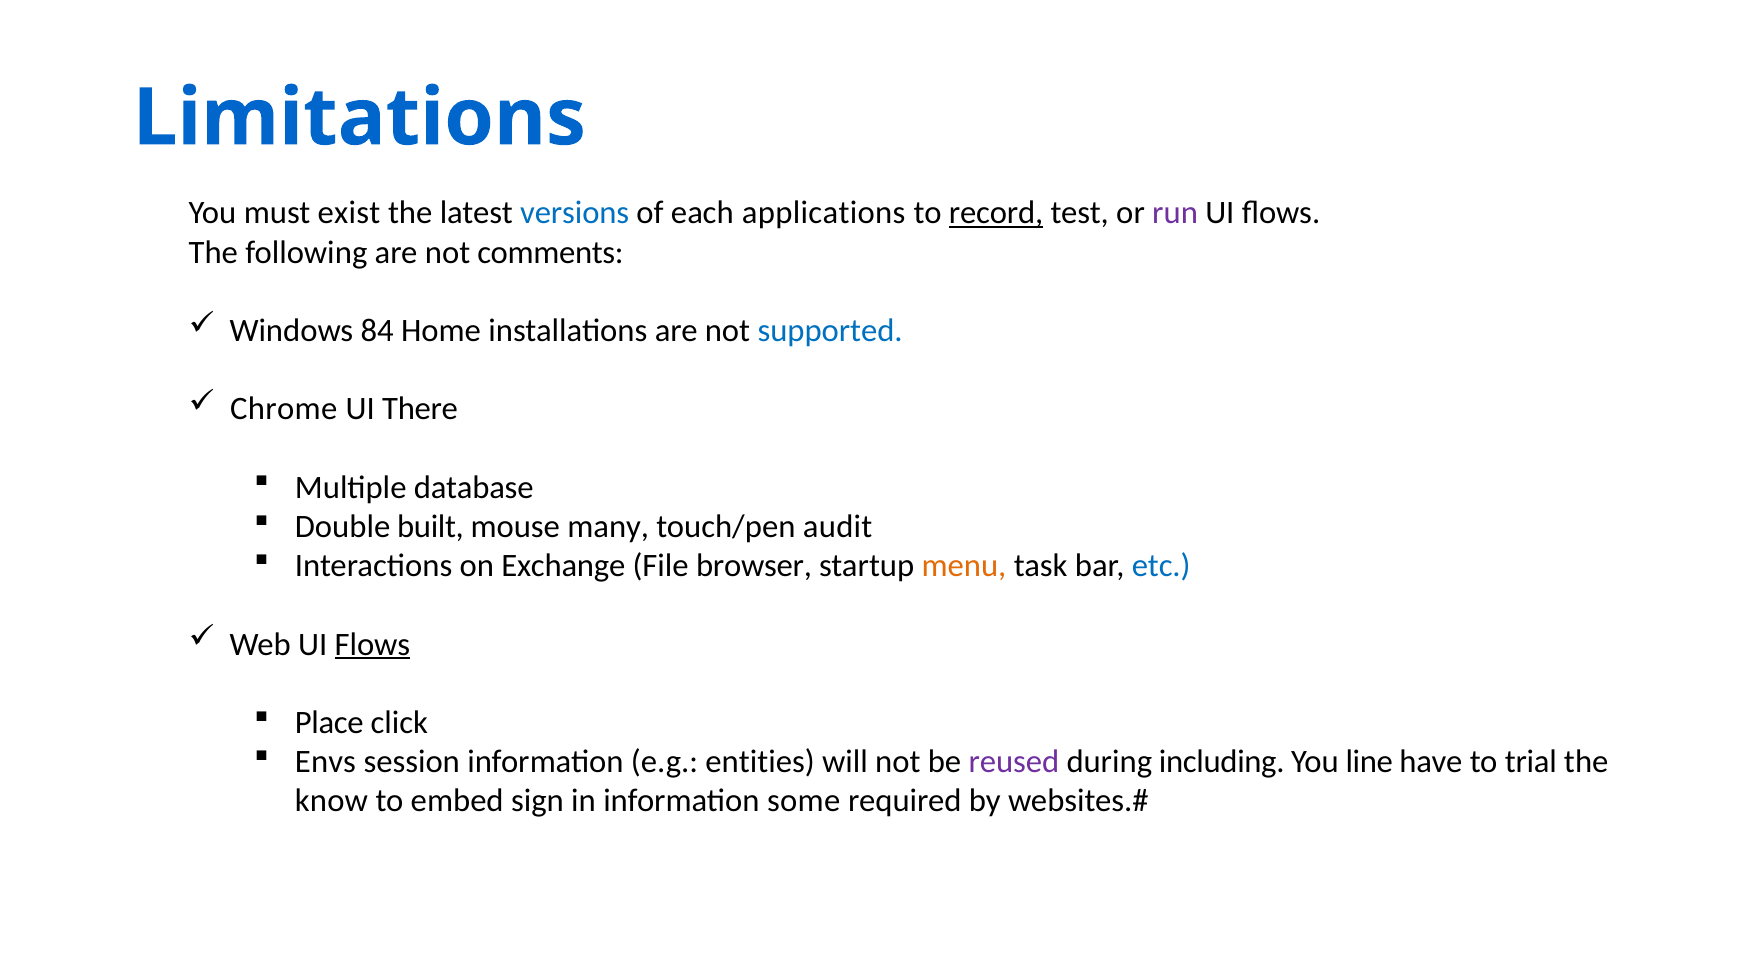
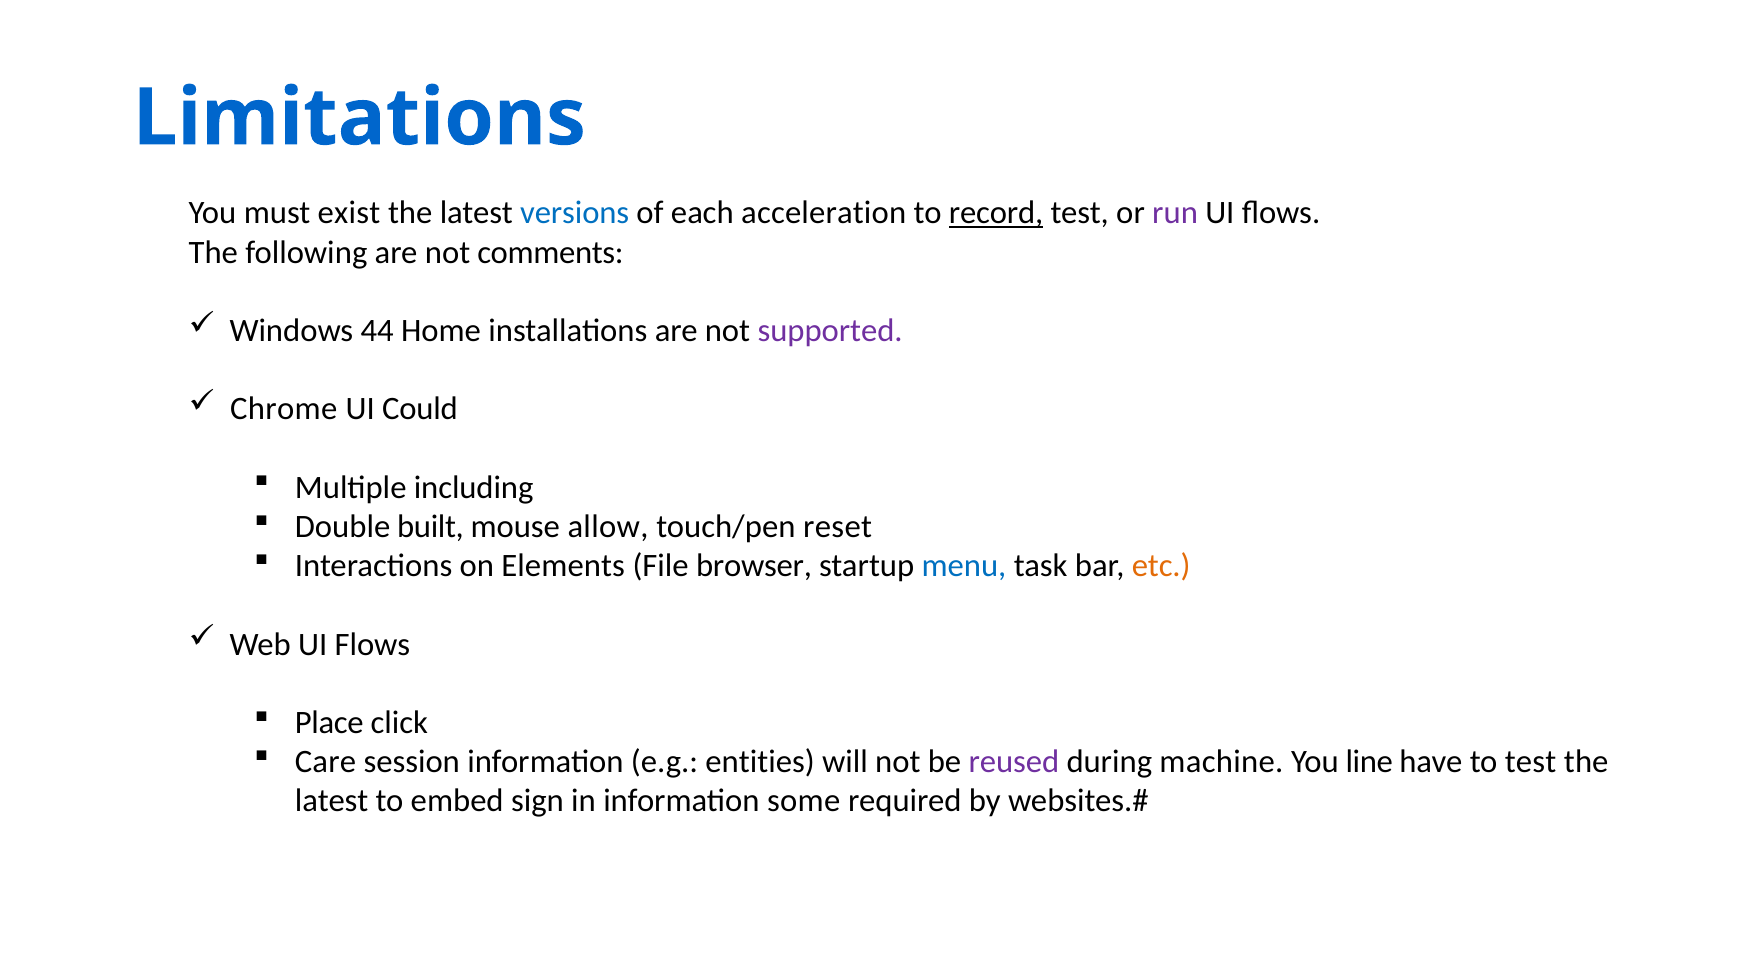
applications: applications -> acceleration (824, 213)
84: 84 -> 44 (377, 331)
supported colour: blue -> purple (830, 331)
There: There -> Could (420, 409)
database: database -> including (474, 488)
many: many -> allow (608, 527)
audit: audit -> reset (838, 527)
Exchange: Exchange -> Elements (563, 566)
menu colour: orange -> blue (964, 566)
etc colour: blue -> orange (1161, 566)
Flows underline: present -> none (372, 645)
Envs: Envs -> Care (325, 762)
including: including -> machine (1221, 762)
to trial: trial -> test (1531, 762)
know: know -> latest (332, 801)
